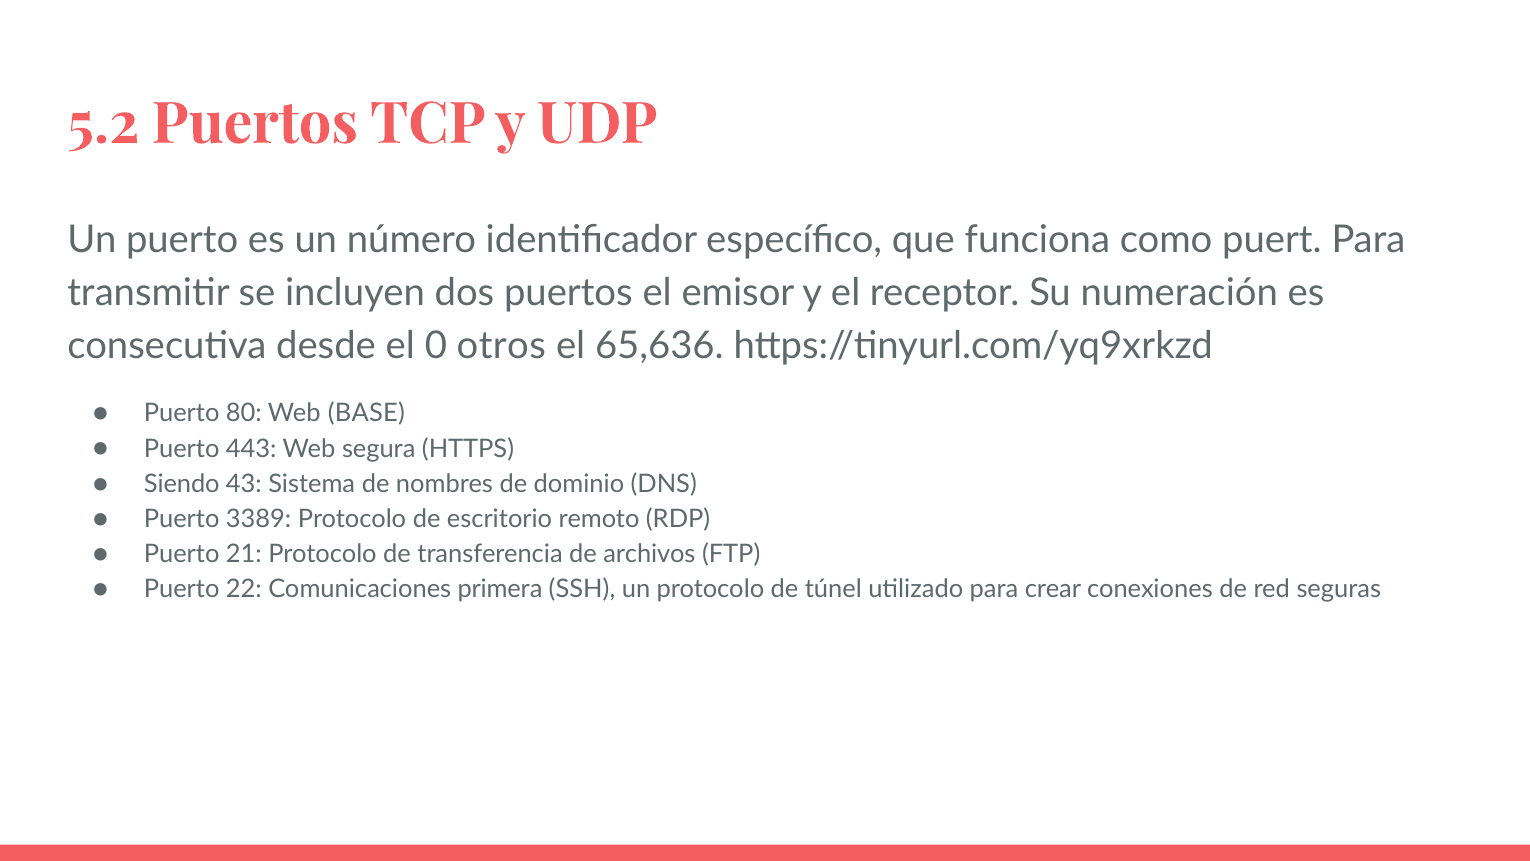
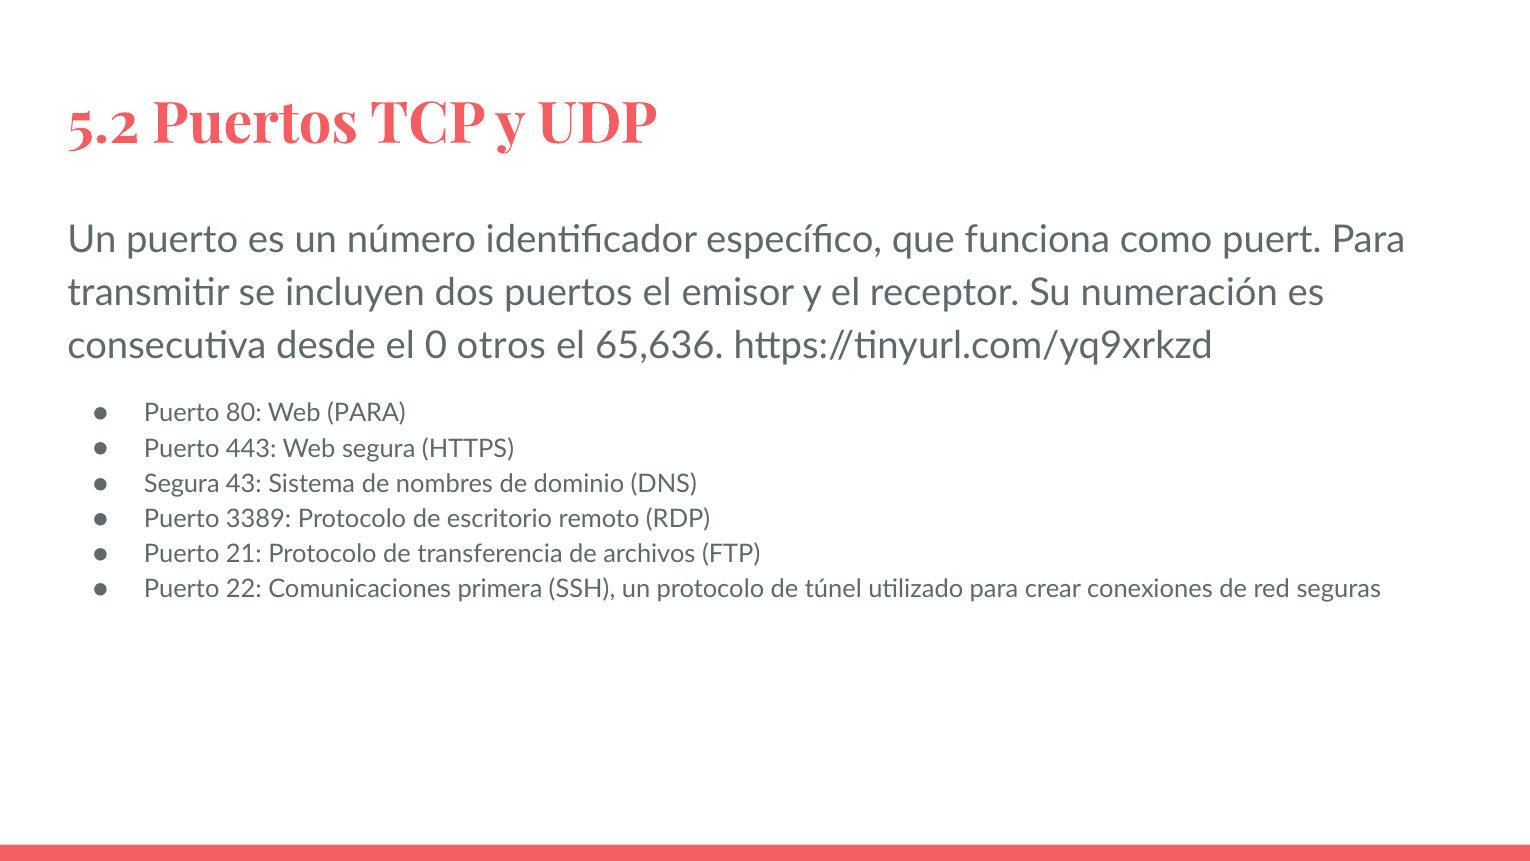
Web BASE: BASE -> PARA (367, 413)
Siendo: Siendo -> Segura (182, 484)
